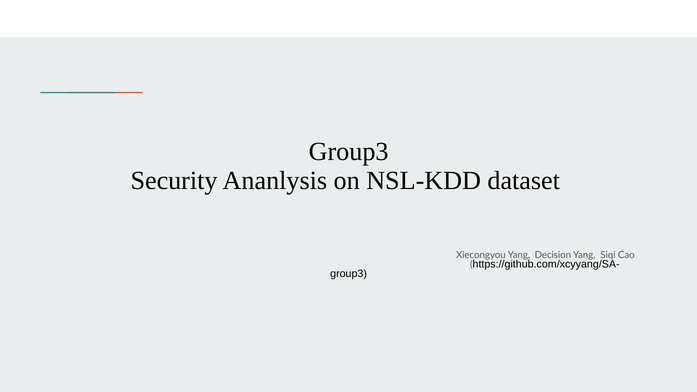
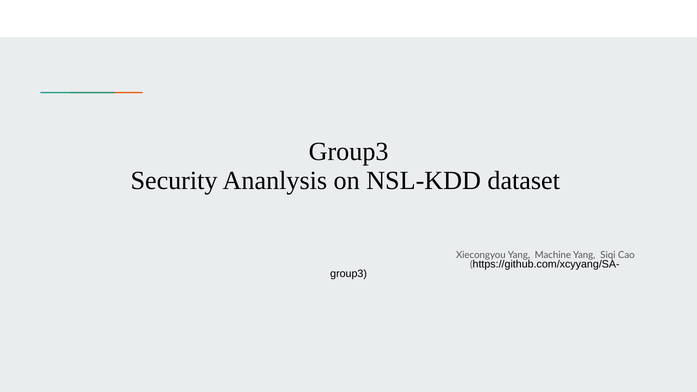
Decision: Decision -> Machine (553, 255)
